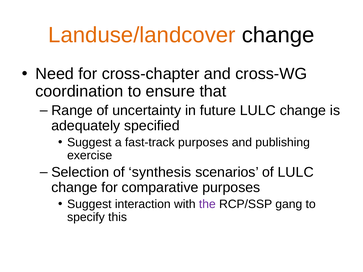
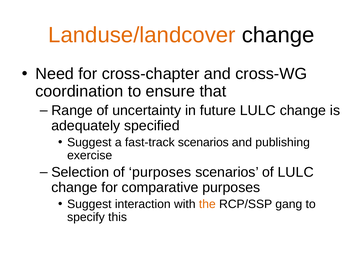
fast-track purposes: purposes -> scenarios (203, 142)
of synthesis: synthesis -> purposes (160, 172)
the colour: purple -> orange (207, 204)
